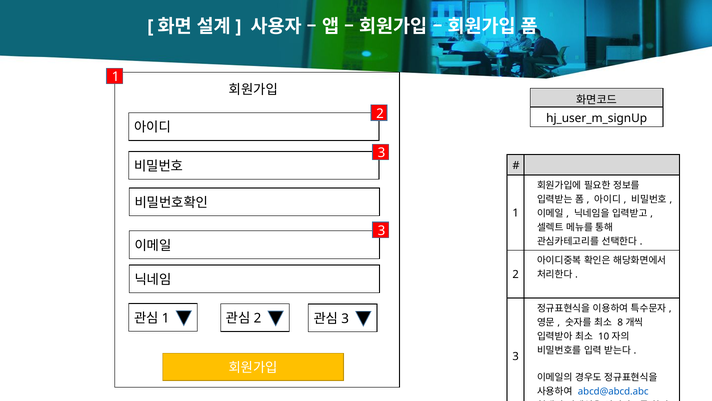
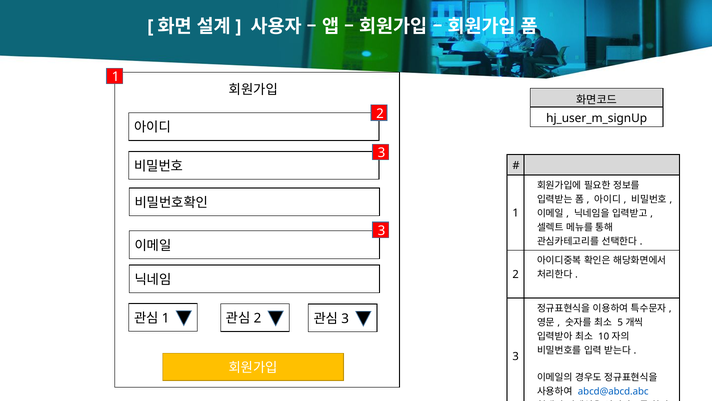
8: 8 -> 5 (620, 322)
